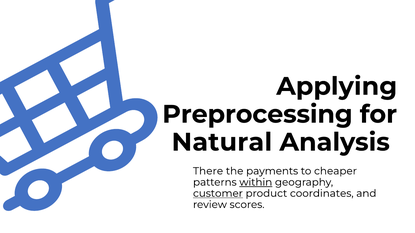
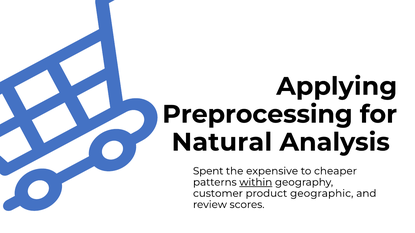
There: There -> Spent (208, 171)
payments: payments -> expensive (272, 171)
customer underline: present -> none (218, 194)
coordinates: coordinates -> geographic (322, 194)
